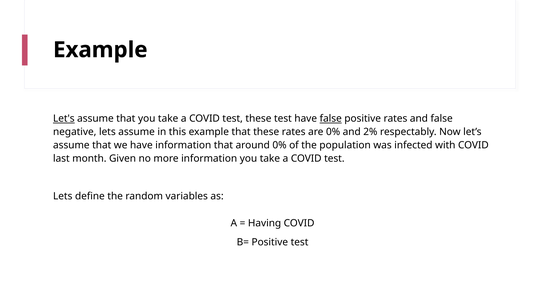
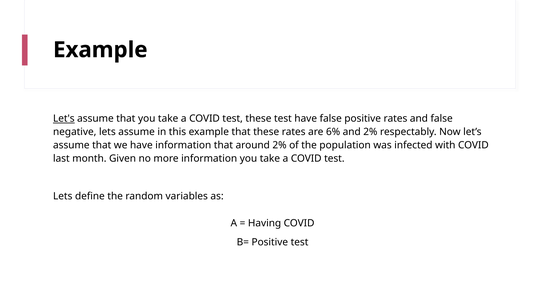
false underline: present -> none (331, 119)
are 0%: 0% -> 6% (333, 132)
around 0%: 0% -> 2% (279, 145)
